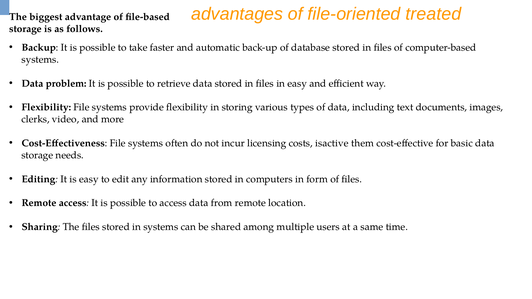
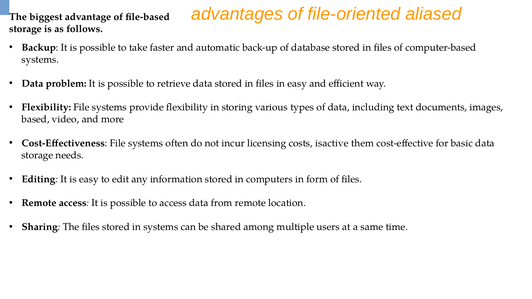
treated: treated -> aliased (433, 14)
clerks: clerks -> based (36, 119)
